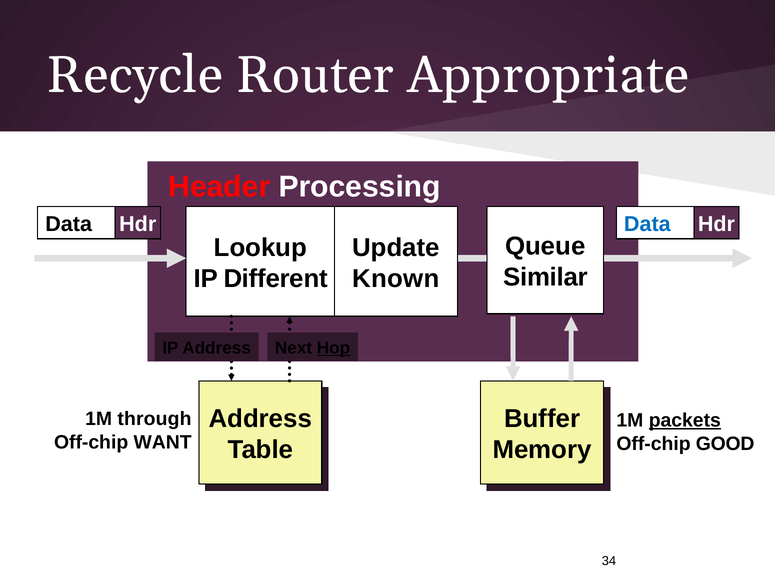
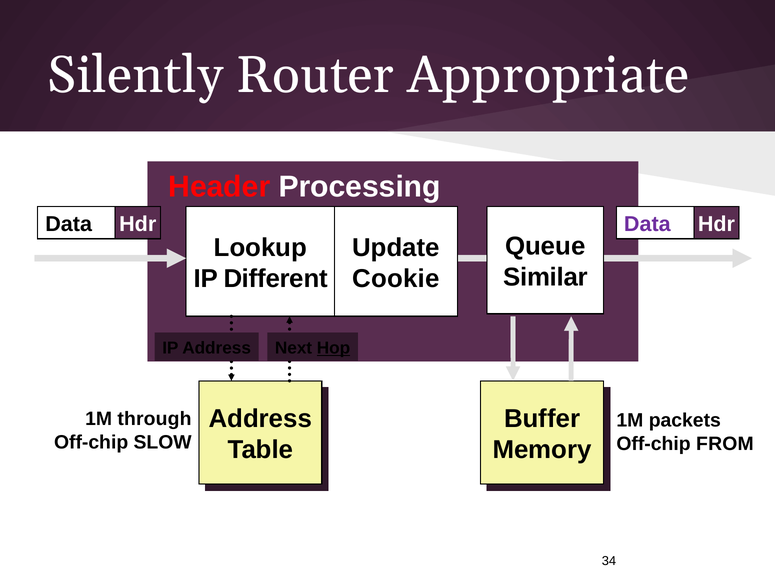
Recycle: Recycle -> Silently (135, 75)
Data colour: blue -> purple (647, 224)
Known: Known -> Cookie (396, 279)
packets underline: present -> none (685, 421)
WANT: WANT -> SLOW (163, 442)
GOOD: GOOD -> FROM (725, 444)
